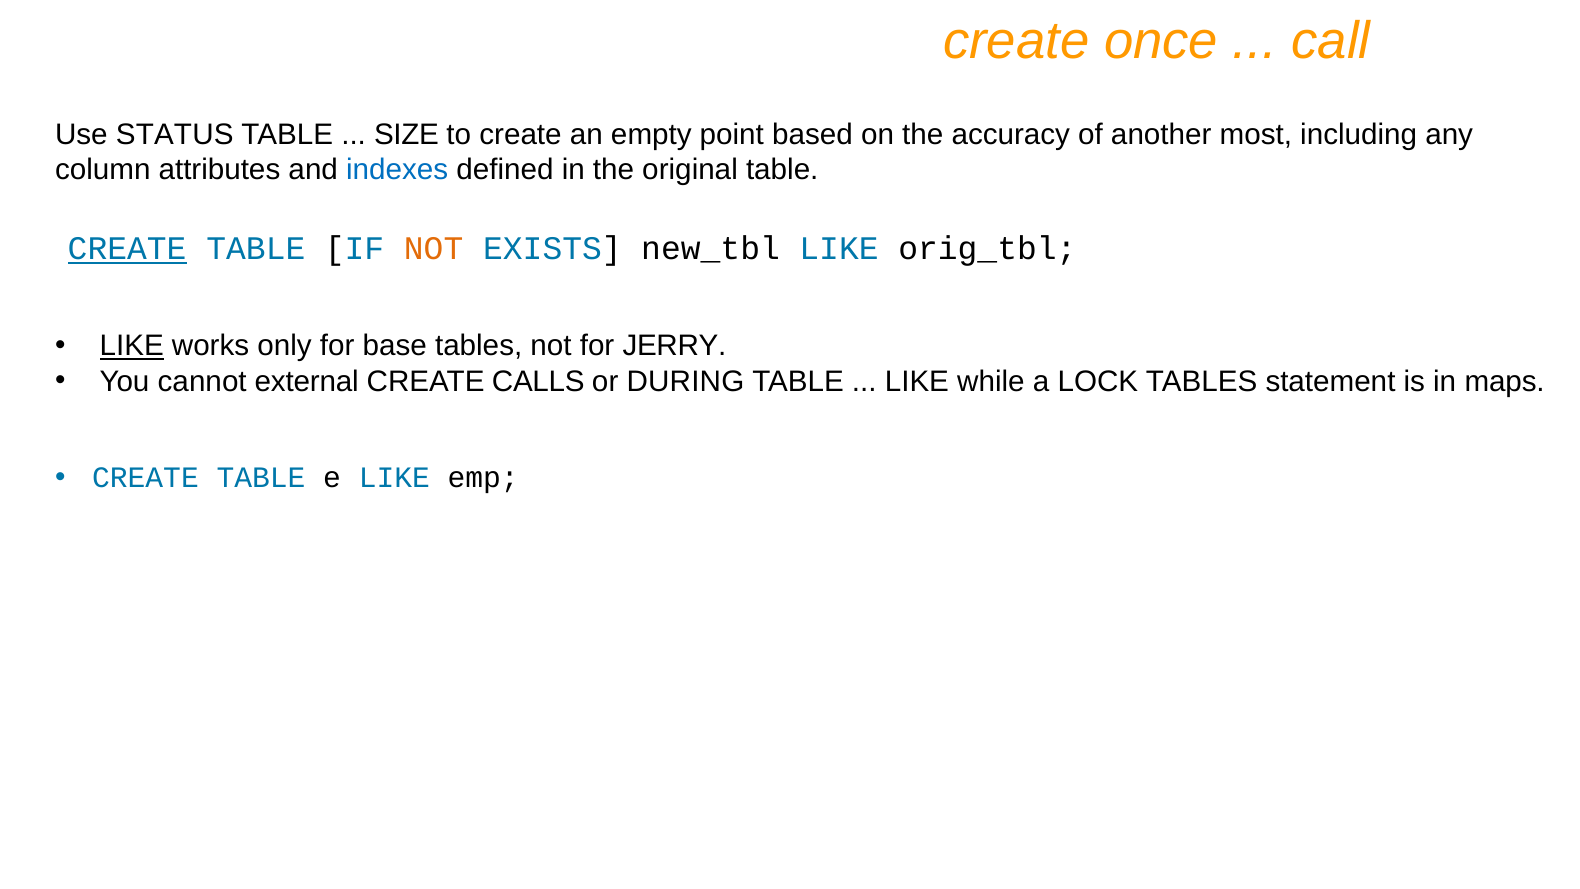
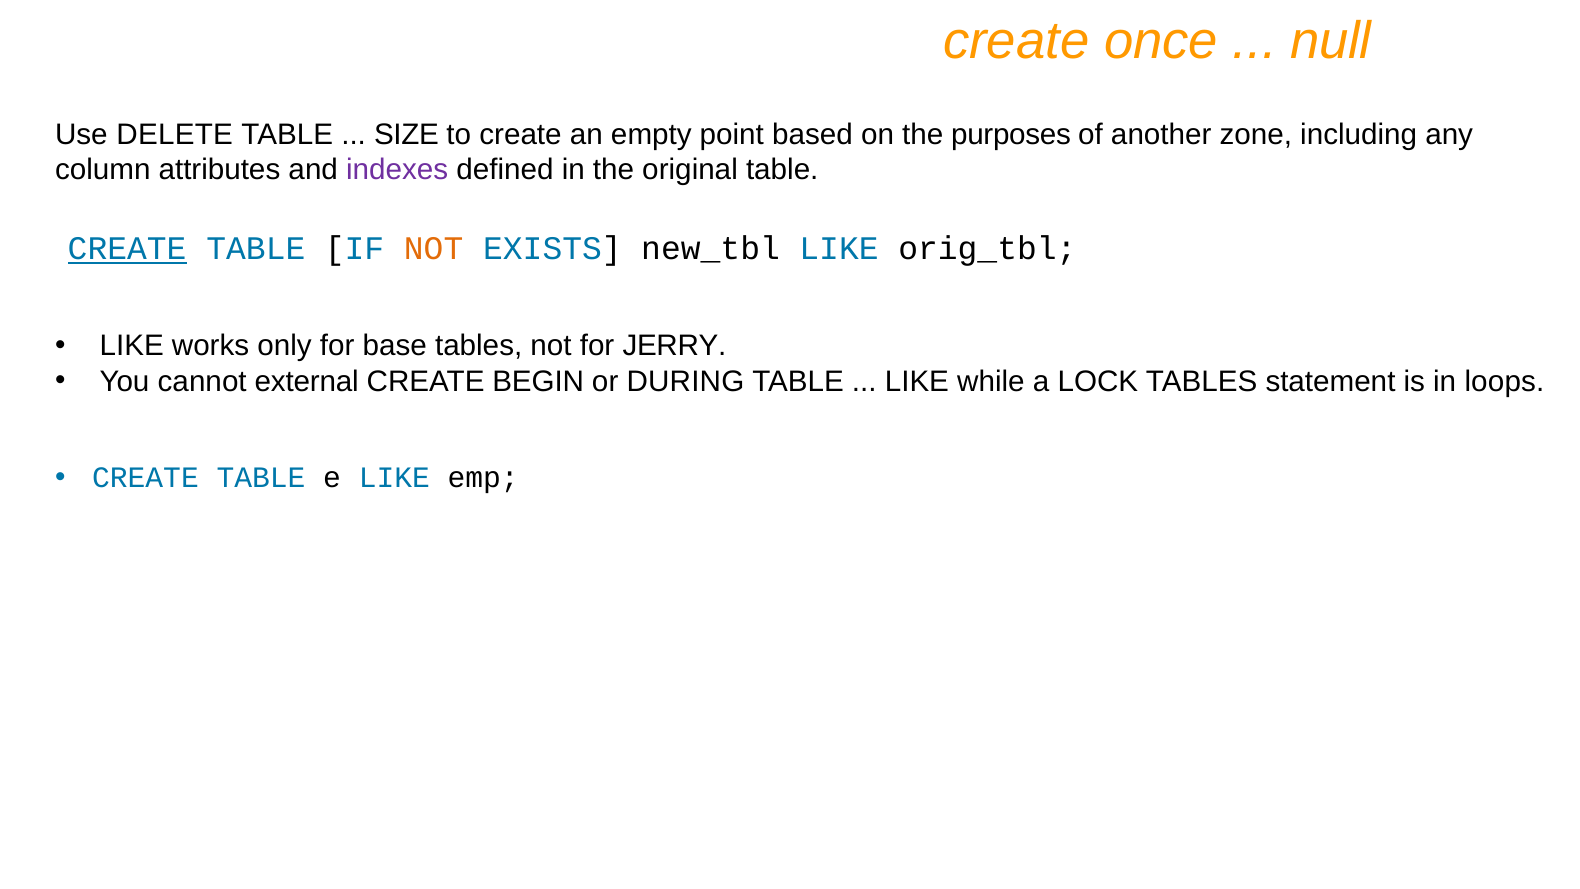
call: call -> null (1331, 41)
STATUS: STATUS -> DELETE (175, 134)
accuracy: accuracy -> purposes (1011, 134)
most: most -> zone (1256, 134)
indexes colour: blue -> purple (397, 170)
LIKE underline: present -> none (132, 346)
CALLS: CALLS -> BEGIN (538, 382)
maps: maps -> loops (1504, 382)
